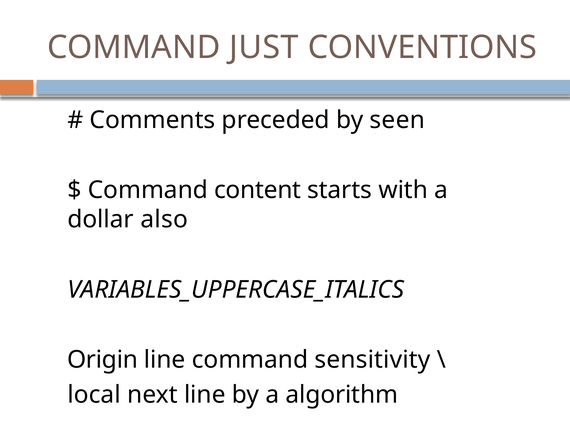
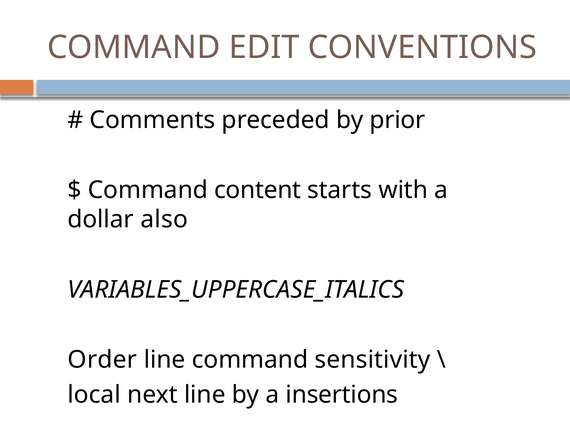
JUST: JUST -> EDIT (264, 47)
seen: seen -> prior (398, 120)
Origin: Origin -> Order (102, 359)
algorithm: algorithm -> insertions (342, 394)
